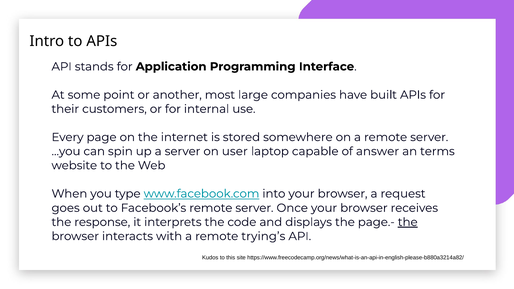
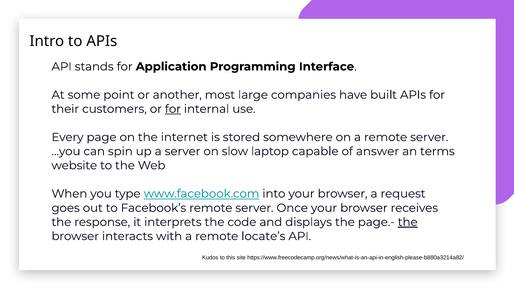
for underline: none -> present (173, 109)
user: user -> slow (235, 151)
trying’s: trying’s -> locate’s (263, 236)
